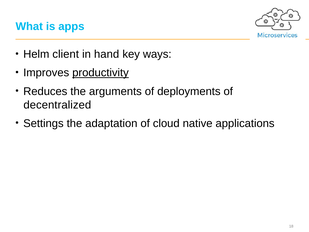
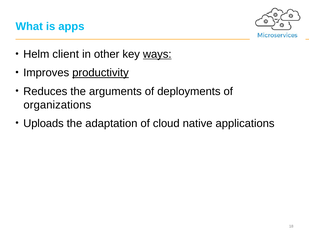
hand: hand -> other (107, 54)
ways underline: none -> present (157, 54)
decentralized: decentralized -> organizations (57, 105)
Settings: Settings -> Uploads (43, 123)
